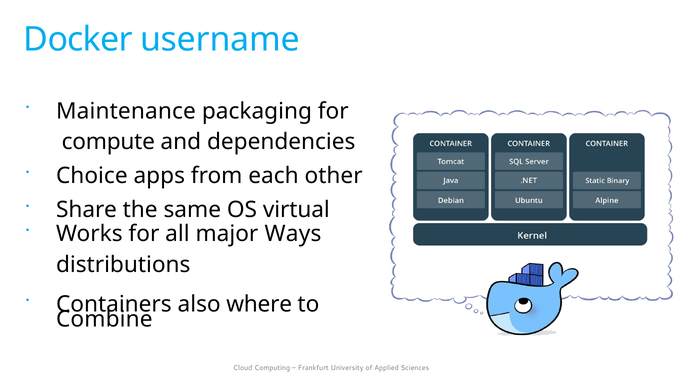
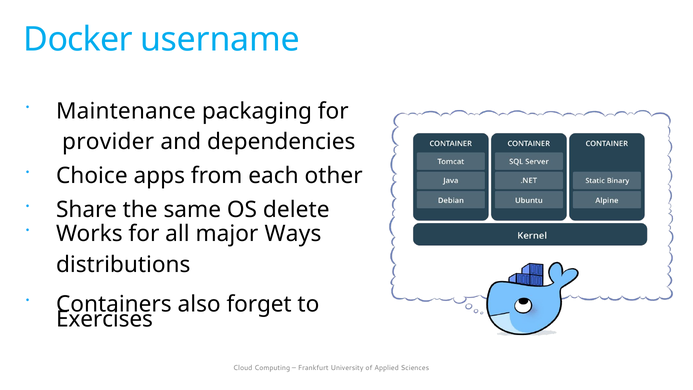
compute: compute -> provider (108, 142)
virtual: virtual -> delete (296, 210)
where: where -> forget (259, 304)
Combine: Combine -> Exercises (104, 319)
